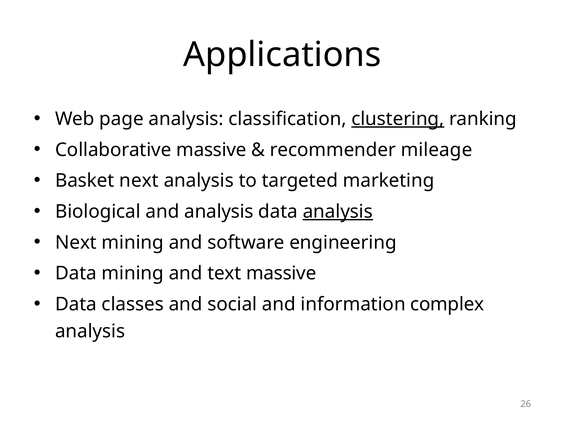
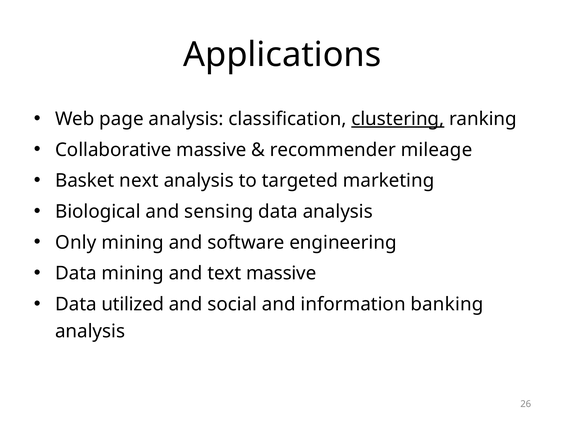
and analysis: analysis -> sensing (219, 211)
analysis underline: present -> none (338, 211)
Next: Next -> Only (76, 242)
classes: classes -> utilized (133, 304)
complex: complex -> banking (447, 304)
